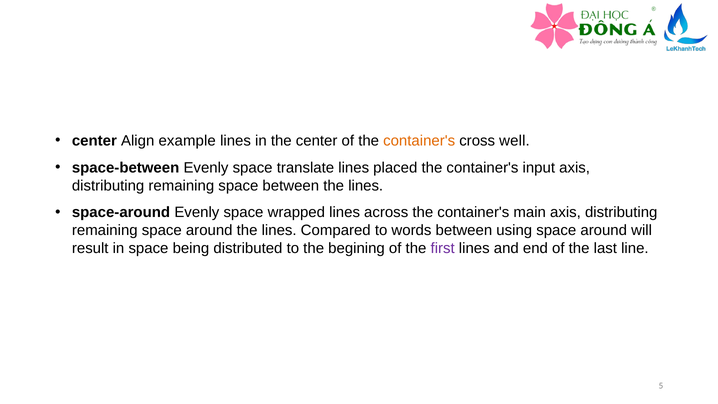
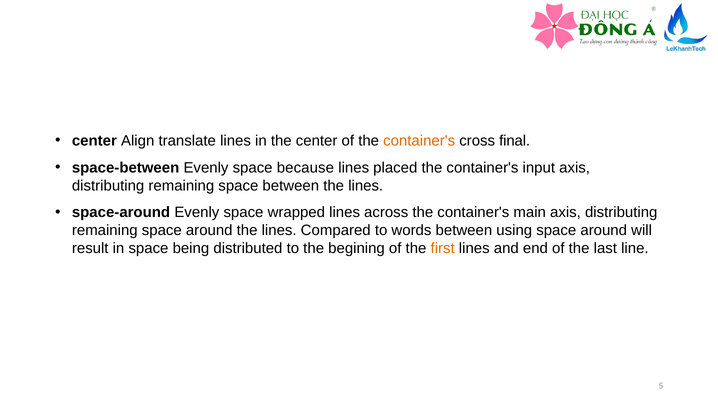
example: example -> translate (187, 141)
well: well -> final (515, 141)
translate: translate -> because (305, 168)
first colour: purple -> orange (443, 248)
